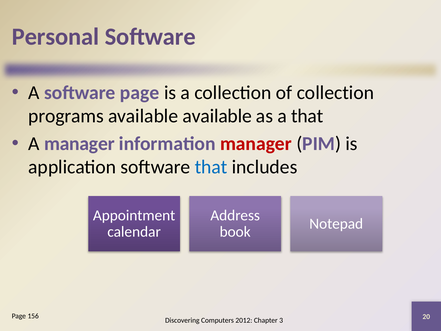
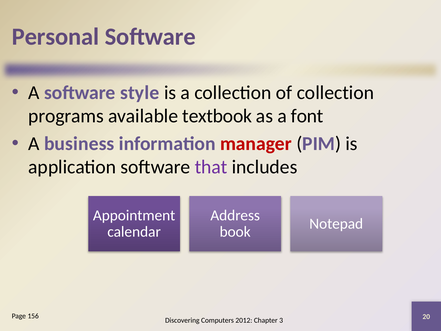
software page: page -> style (140, 93)
available available: available -> textbook (217, 116)
a that: that -> font (307, 116)
A manager: manager -> business (79, 143)
that colour: blue -> purple (211, 167)
